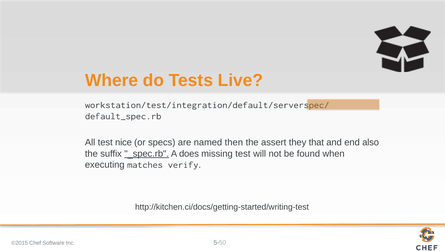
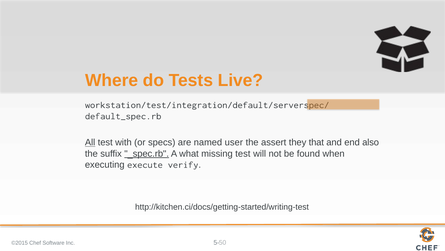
All underline: none -> present (90, 142)
nice: nice -> with (123, 142)
then: then -> user (234, 142)
does: does -> what (189, 153)
matches: matches -> execute (145, 164)
